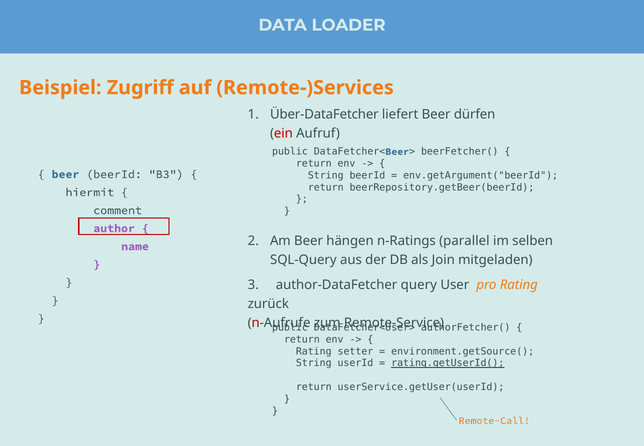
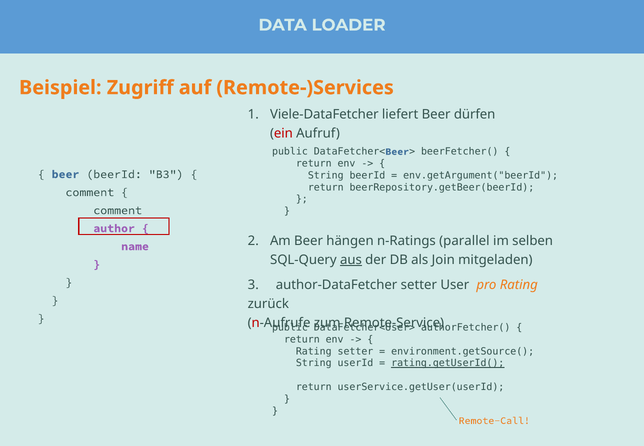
Über-DataFetcher: Über-DataFetcher -> Viele-DataFetcher (324, 114)
hiermit: hiermit -> comment (90, 192)
aus underline: none -> present (351, 260)
author-DataFetcher query: query -> setter (419, 285)
